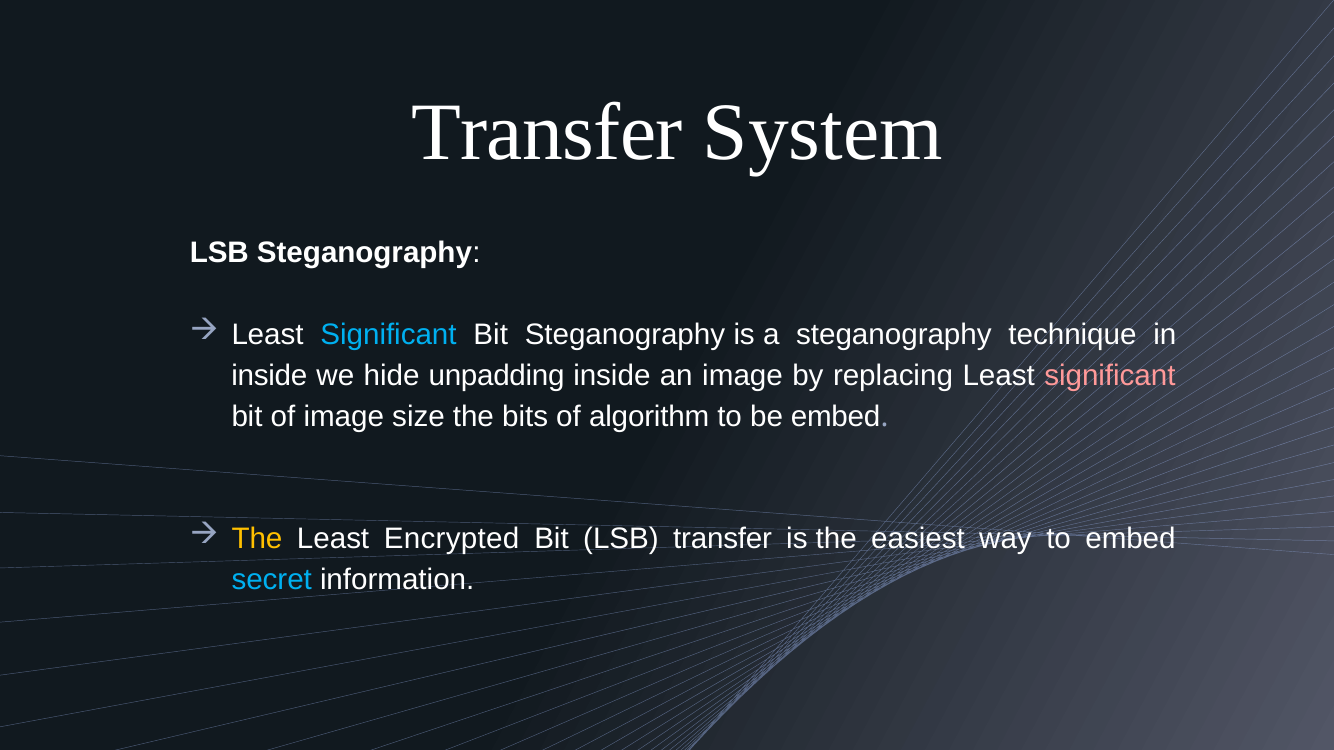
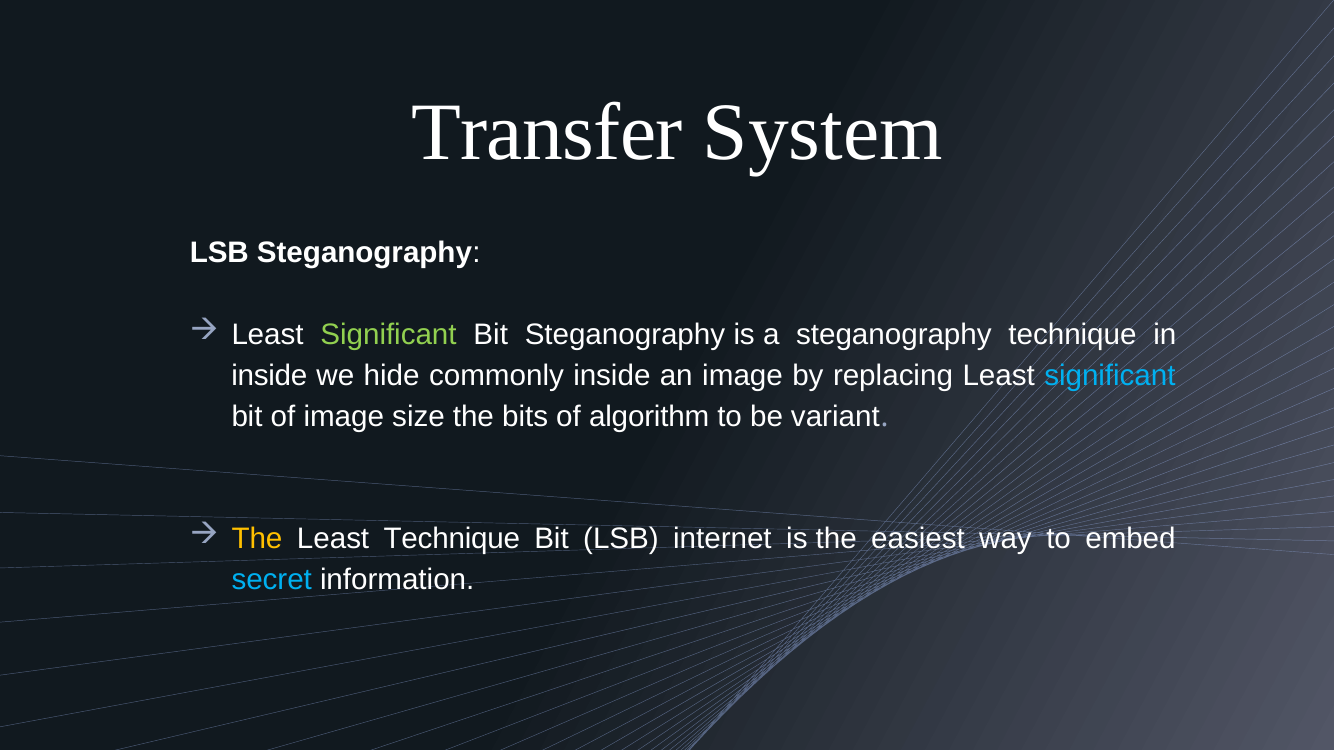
Significant colour: light blue -> light green (389, 335)
unpadding: unpadding -> commonly (496, 376)
significant colour: pink -> light blue (1110, 376)
be embed: embed -> variant (835, 417)
Least Encrypted: Encrypted -> Technique (452, 539)
LSB transfer: transfer -> internet (722, 539)
